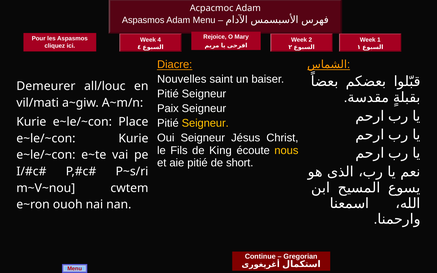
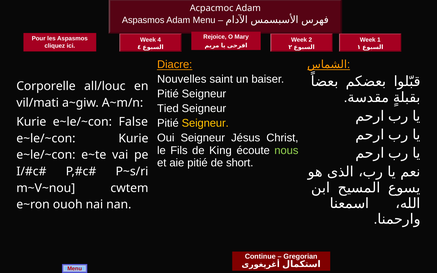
Demeurer: Demeurer -> Corporelle (46, 86)
Paix: Paix -> Tied (168, 109)
Place: Place -> False (133, 122)
nous colour: yellow -> light green (286, 150)
